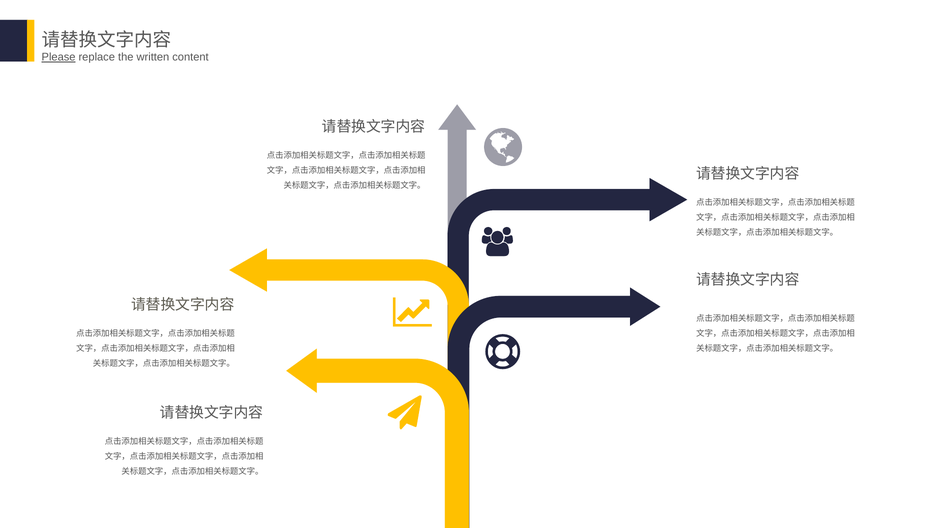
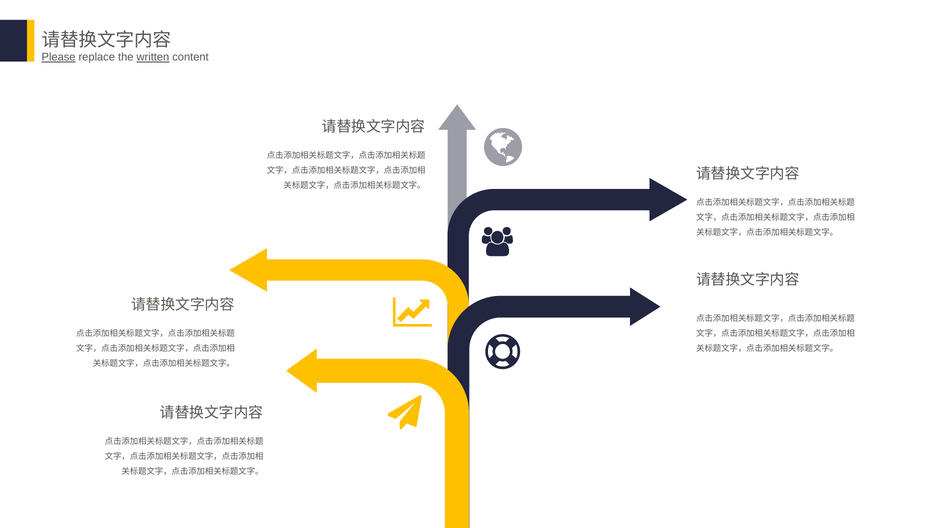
written underline: none -> present (153, 57)
